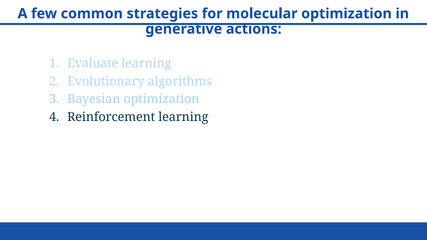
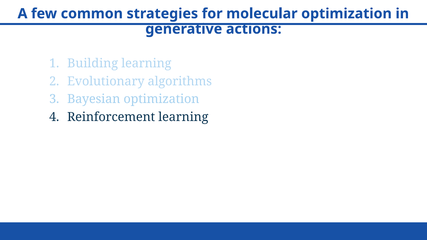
Evaluate: Evaluate -> Building (93, 63)
